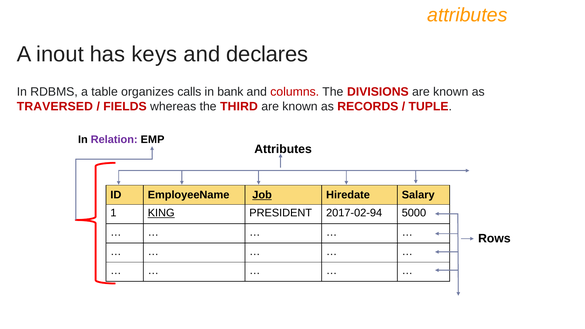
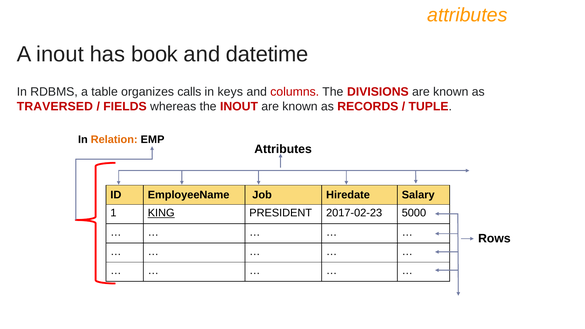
keys: keys -> book (155, 54)
declares: declares -> datetime (267, 54)
bank: bank -> keys (230, 92)
the THIRD: THIRD -> INOUT (239, 107)
Relation colour: purple -> orange (114, 139)
Job underline: present -> none (262, 195)
2017-02-94: 2017-02-94 -> 2017-02-23 (354, 213)
